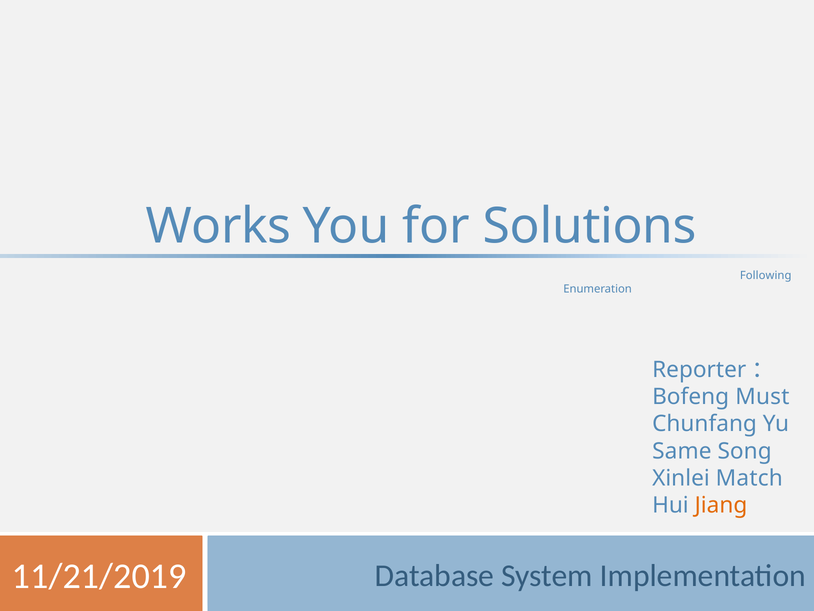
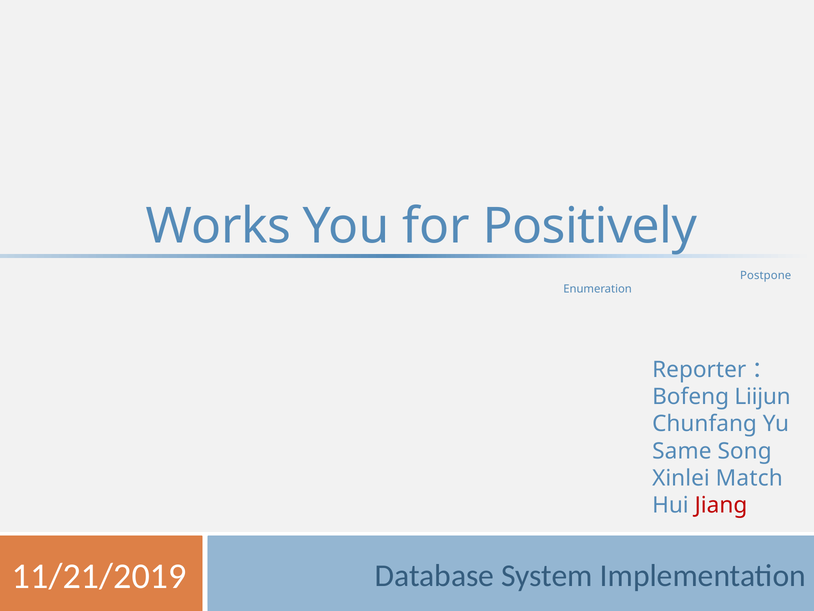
Solutions: Solutions -> Positively (590, 226)
Following: Following -> Postpone (766, 275)
Must: Must -> Liijun (763, 396)
Jiang colour: orange -> red (721, 505)
